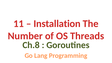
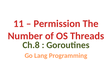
Installation: Installation -> Permission (57, 24)
